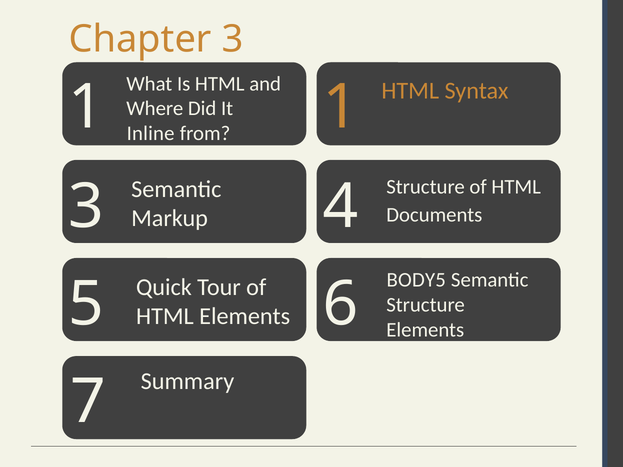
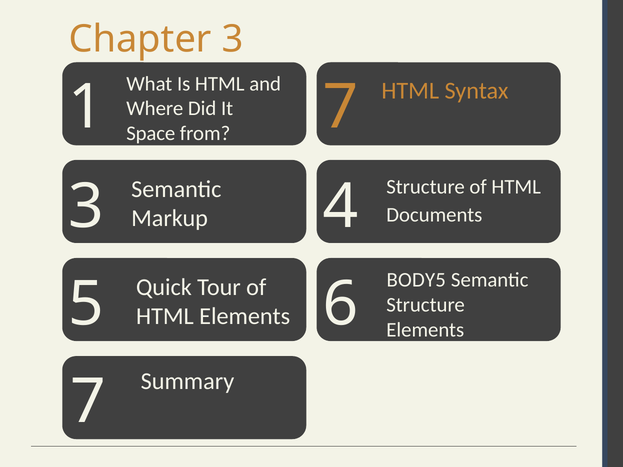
1 1: 1 -> 7 (341, 107)
Inline: Inline -> Space (151, 134)
